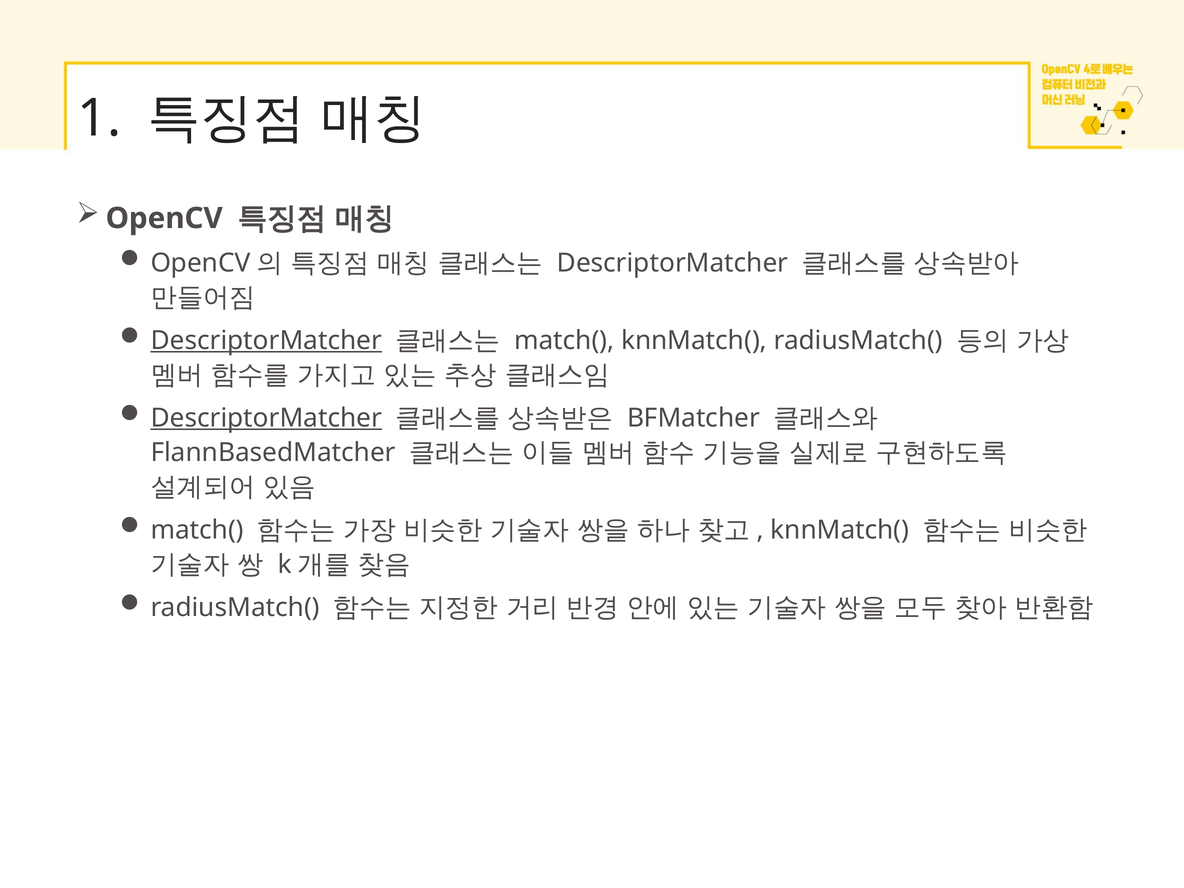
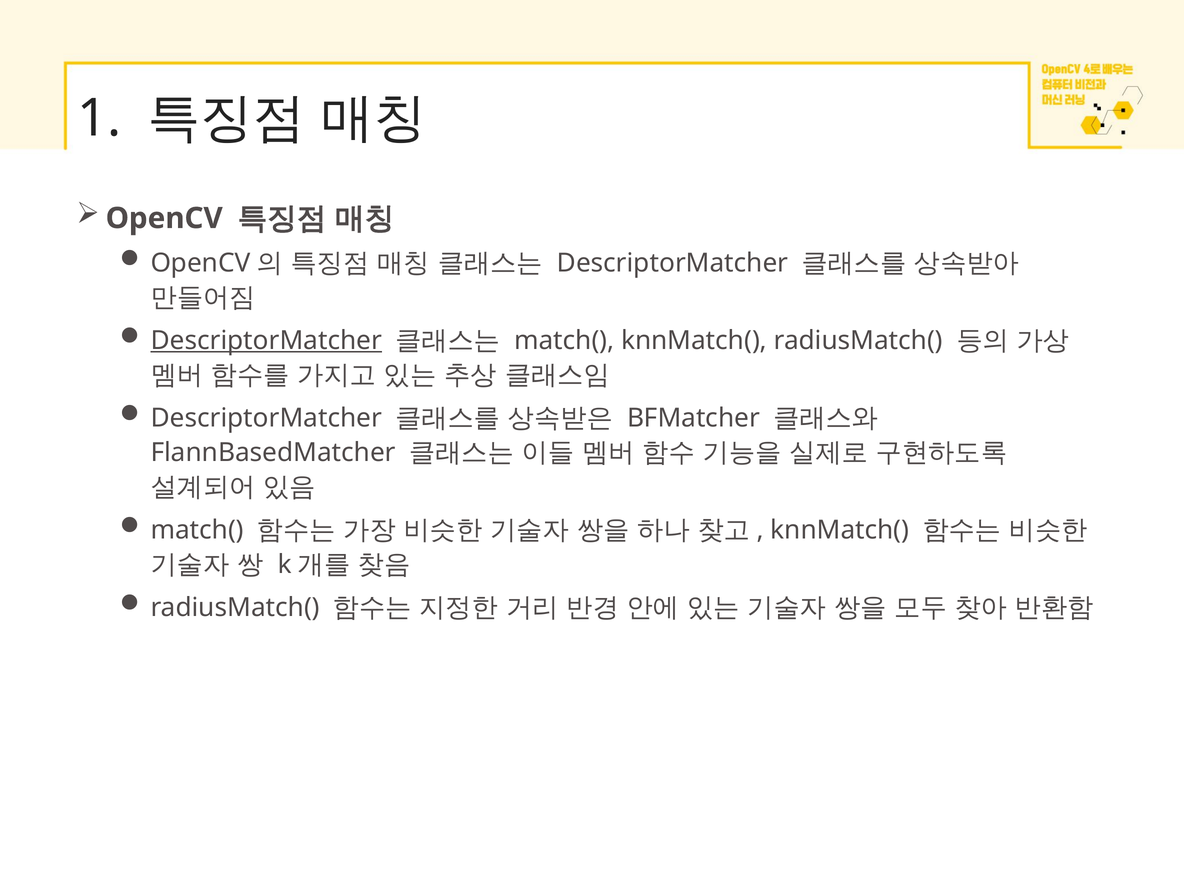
DescriptorMatcher underline: present -> none (266, 418)
